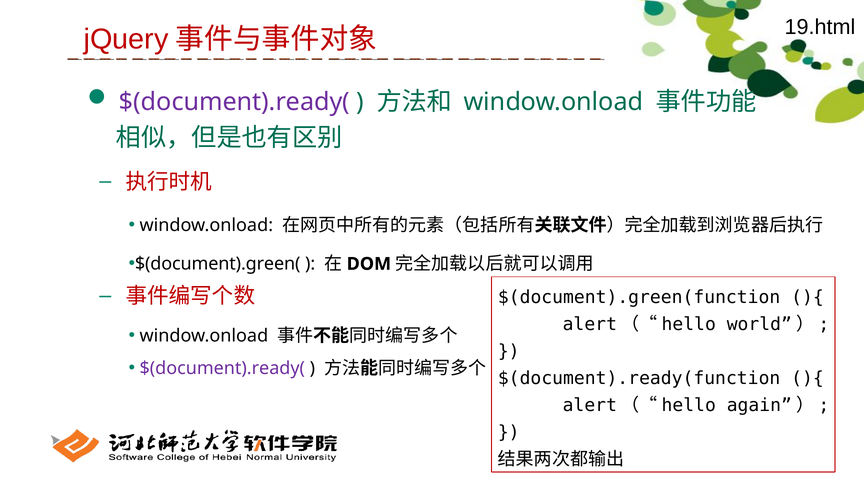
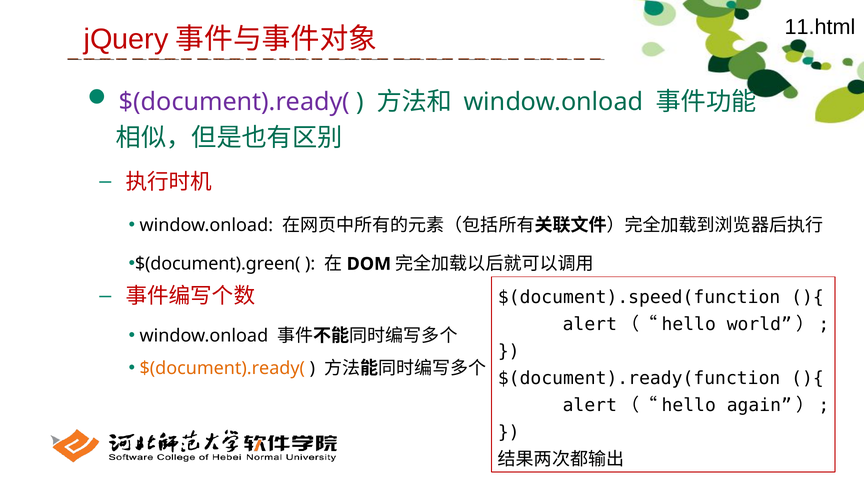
19.html: 19.html -> 11.html (820, 27)
$(document).green(function: $(document).green(function -> $(document).speed(function (639, 297)
$(document).ready( colour: purple -> orange (222, 368)
